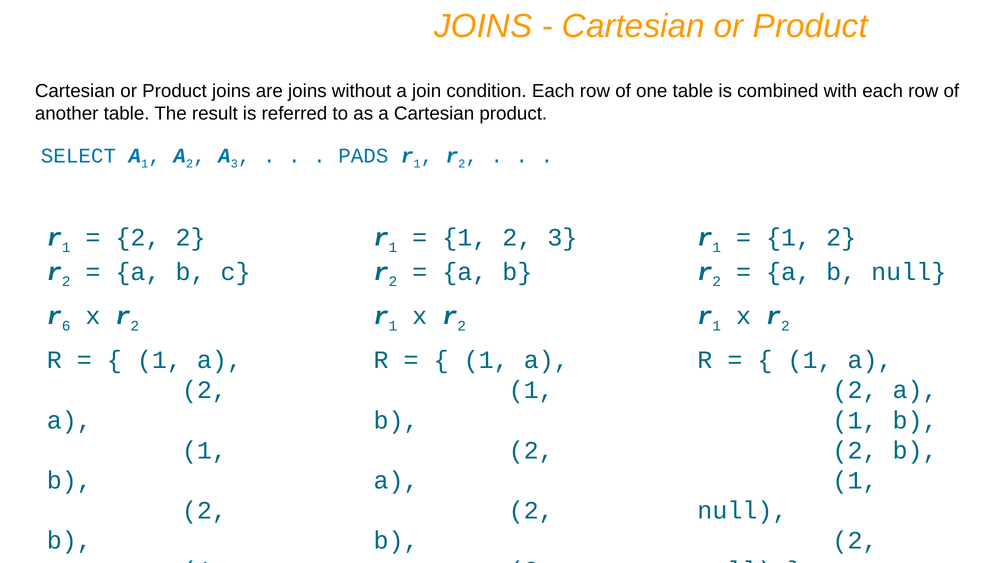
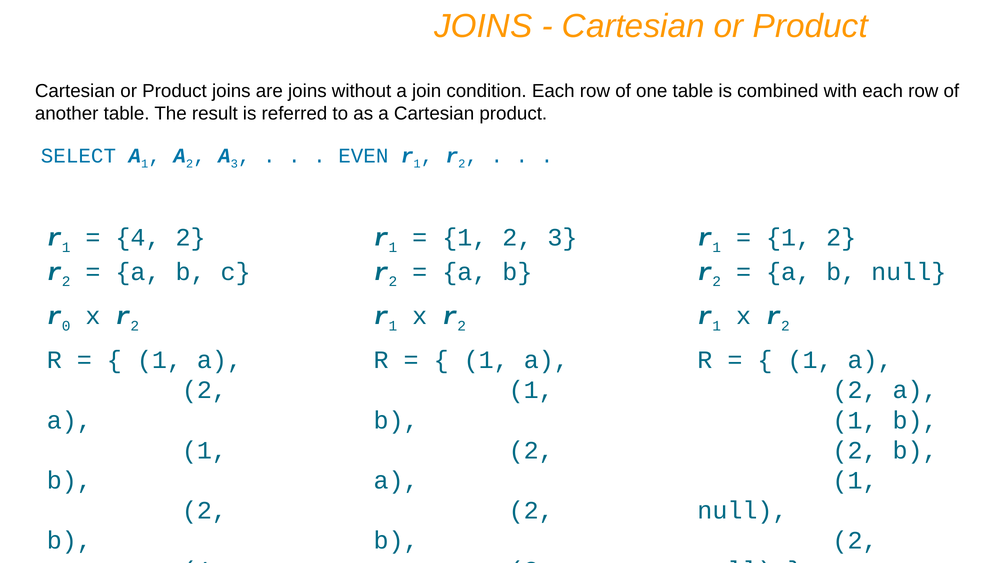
PADS: PADS -> EVEN (363, 156)
2: 2 -> 4 (138, 238)
6: 6 -> 0 (66, 326)
